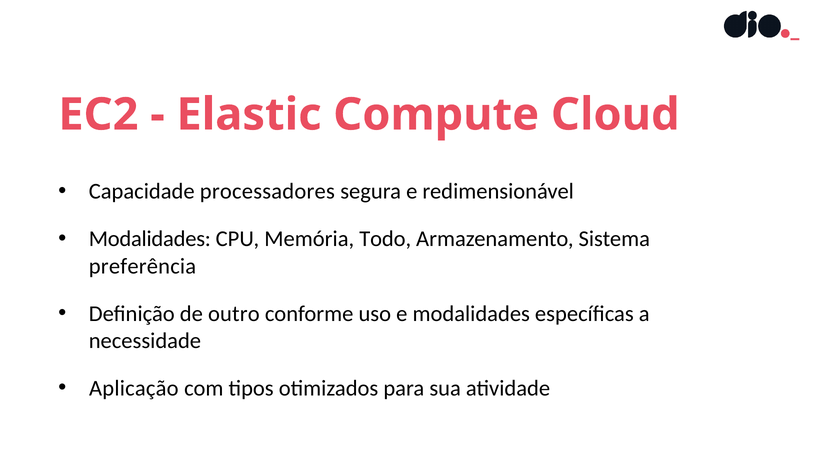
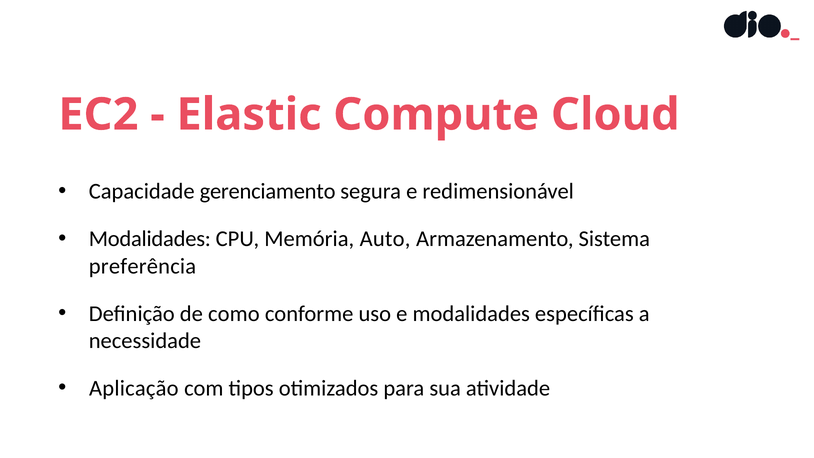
processadores: processadores -> gerenciamento (268, 191)
Todo: Todo -> Auto (385, 239)
outro: outro -> como (234, 314)
